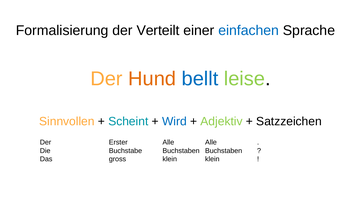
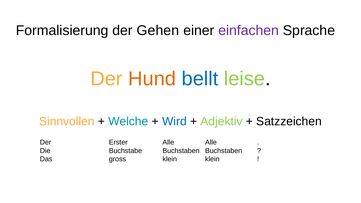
Verteilt: Verteilt -> Gehen (158, 31)
einfachen colour: blue -> purple (249, 31)
Scheint: Scheint -> Welche (128, 121)
